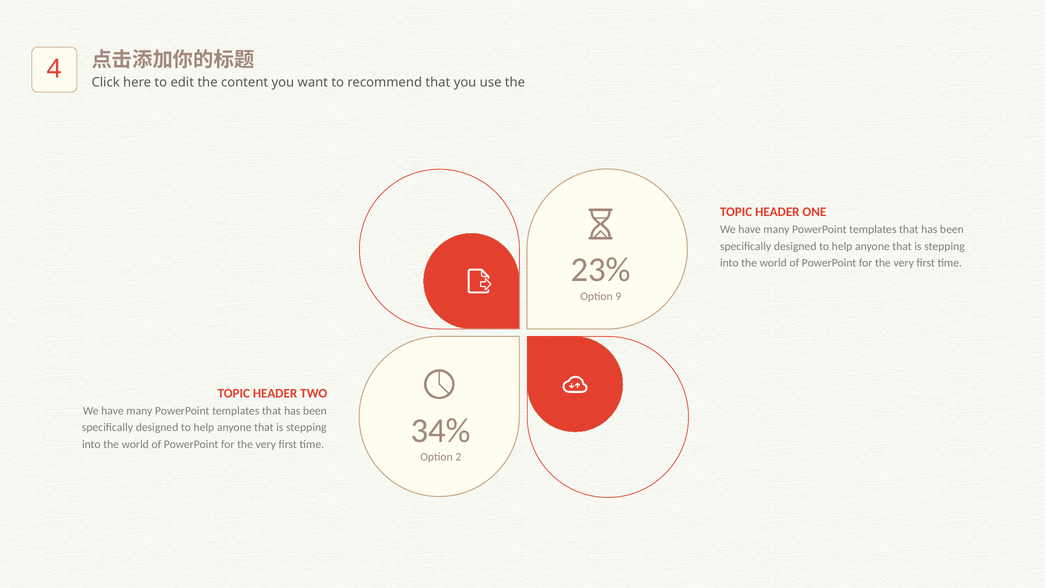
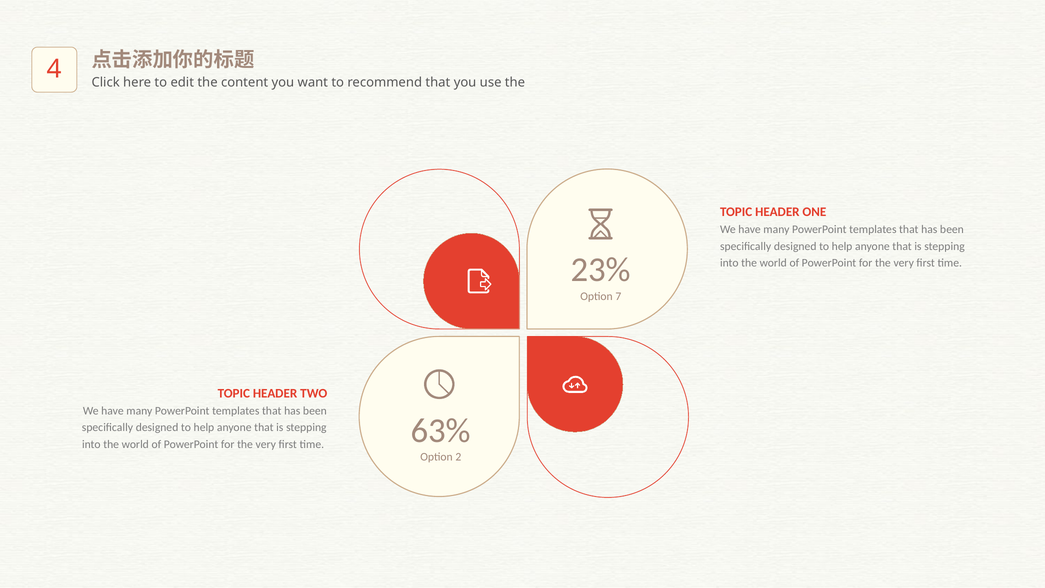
9: 9 -> 7 (618, 296)
34%: 34% -> 63% (441, 430)
